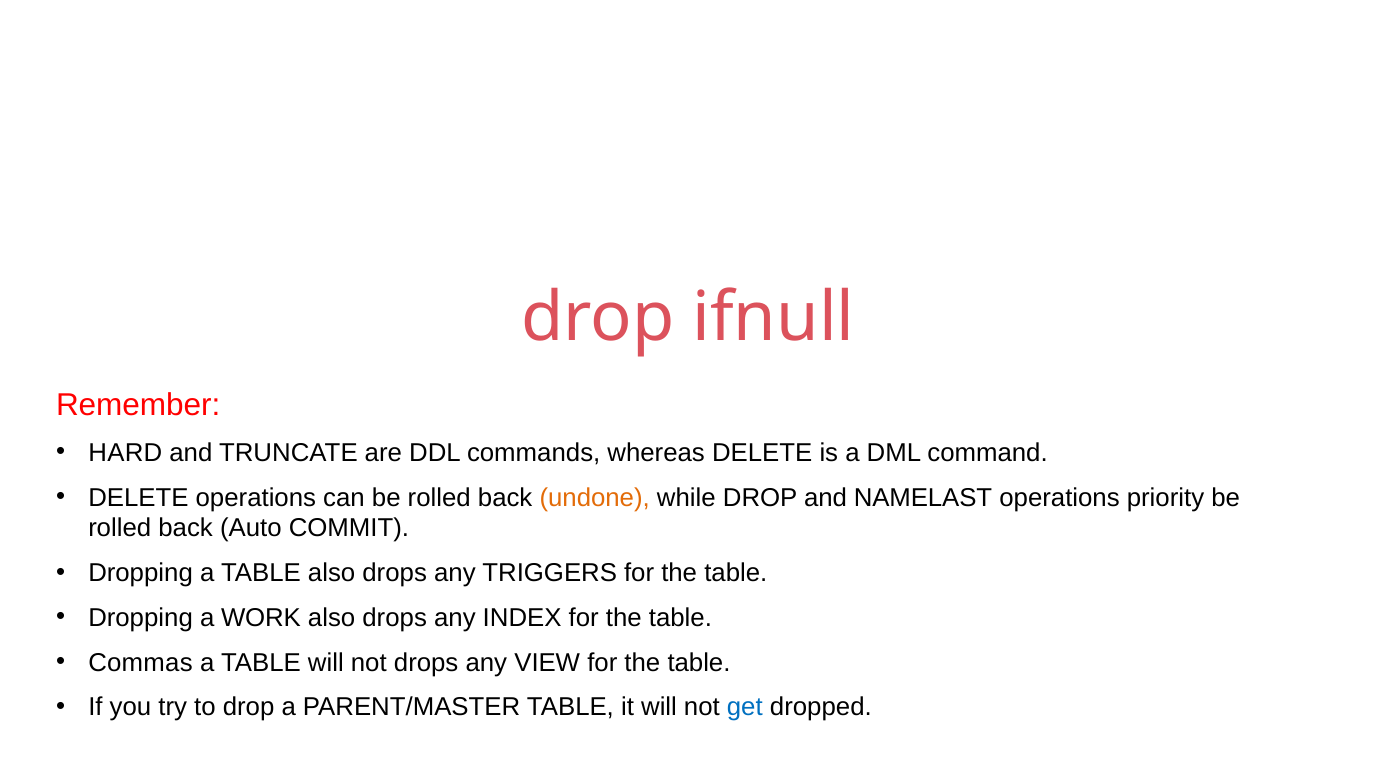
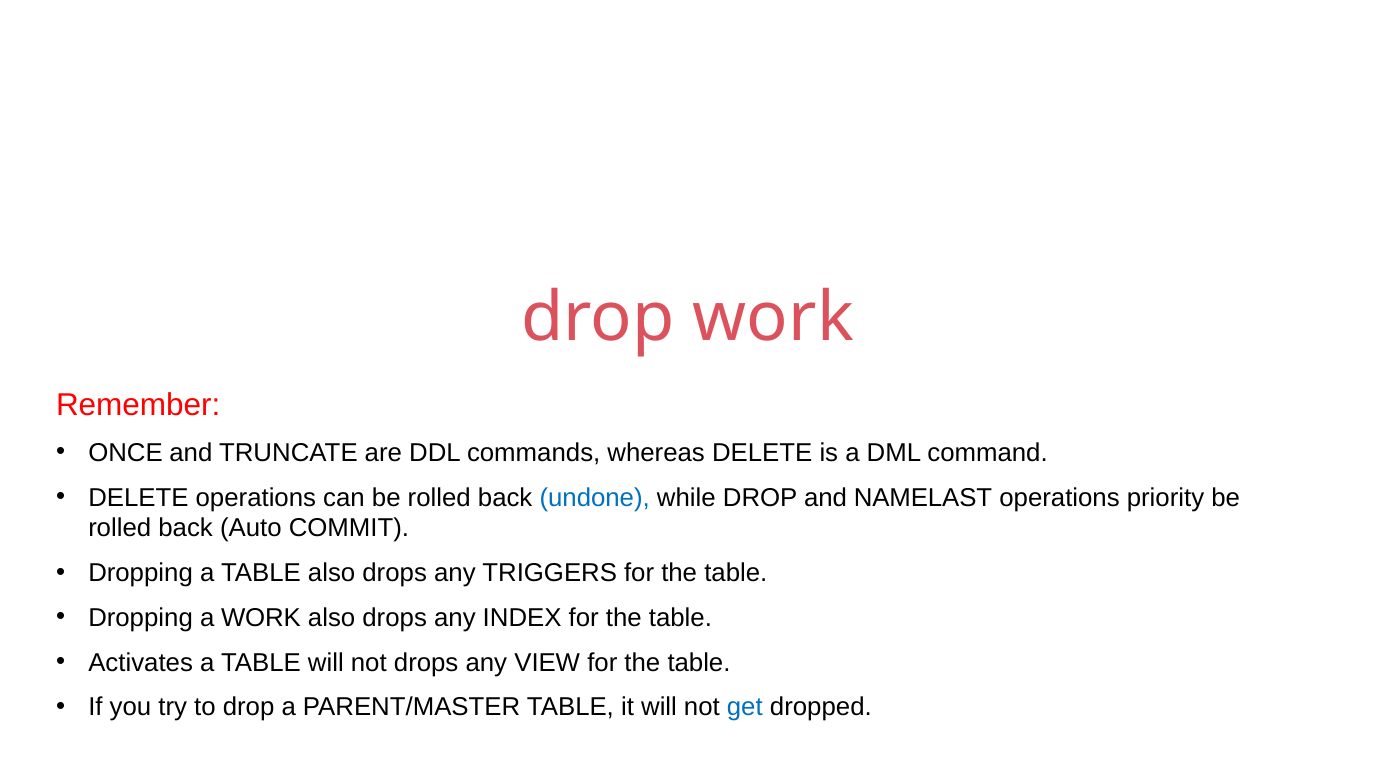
drop ifnull: ifnull -> work (773, 318)
HARD: HARD -> ONCE (126, 453)
undone colour: orange -> blue (595, 497)
Commas: Commas -> Activates (141, 663)
